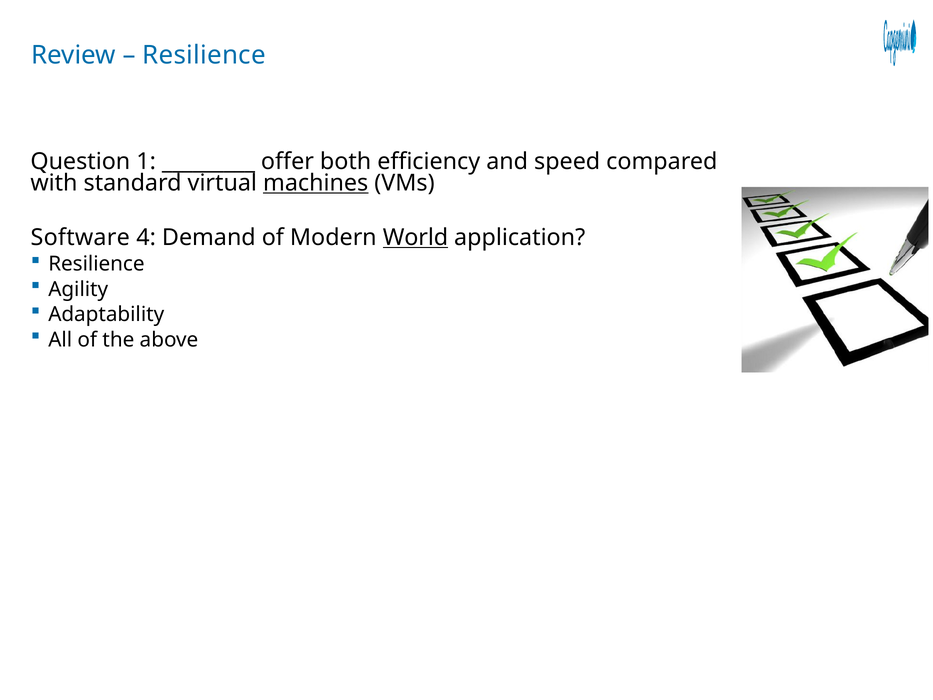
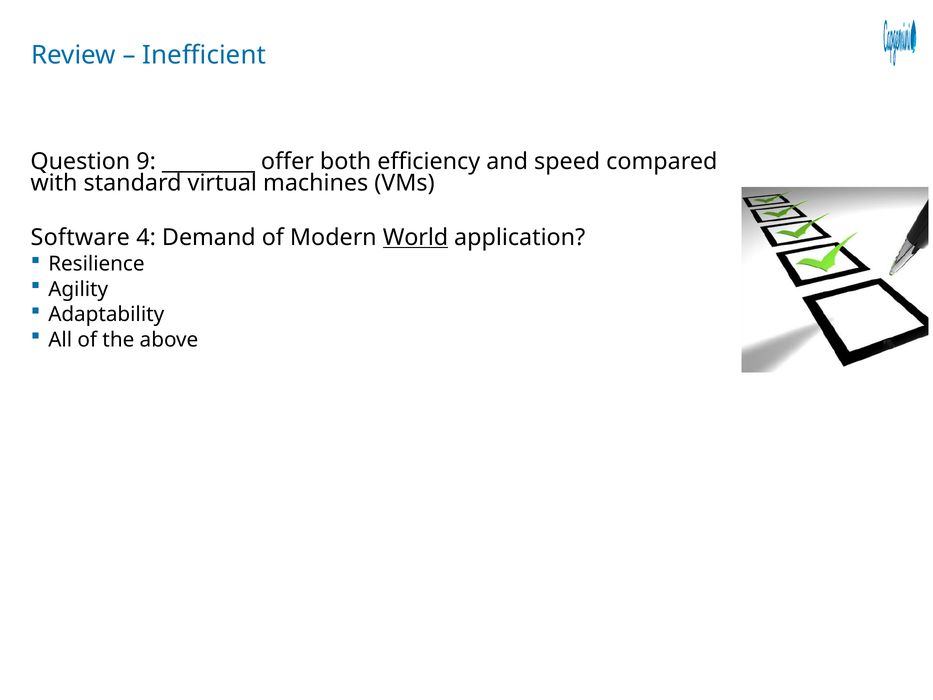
Resilience: Resilience -> Inefficient (204, 55)
1: 1 -> 9 (146, 162)
machines underline: present -> none (316, 183)
